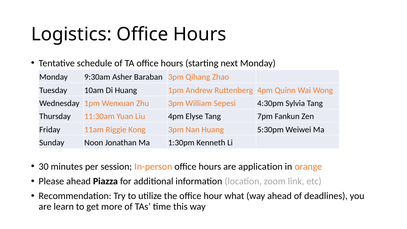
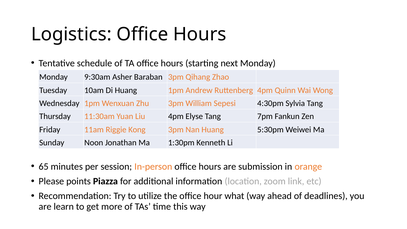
30: 30 -> 65 (44, 166)
application: application -> submission (260, 166)
Please ahead: ahead -> points (79, 181)
